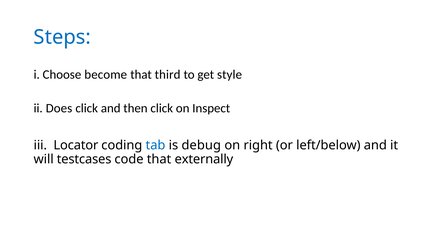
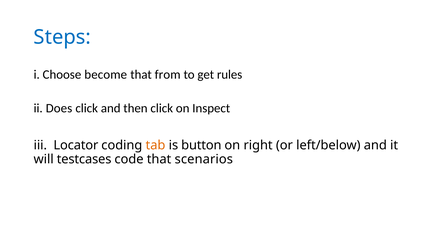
third: third -> from (168, 75)
style: style -> rules (230, 75)
tab colour: blue -> orange (156, 145)
debug: debug -> button (201, 145)
externally: externally -> scenarios (204, 159)
